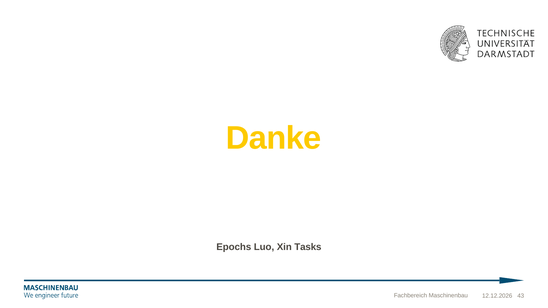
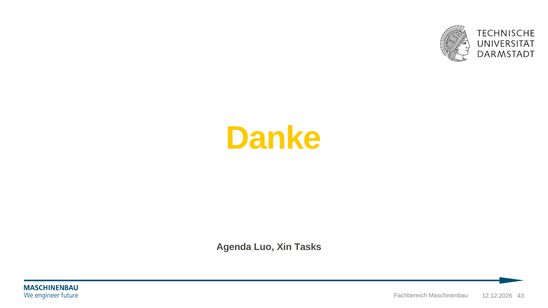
Epochs: Epochs -> Agenda (234, 247)
